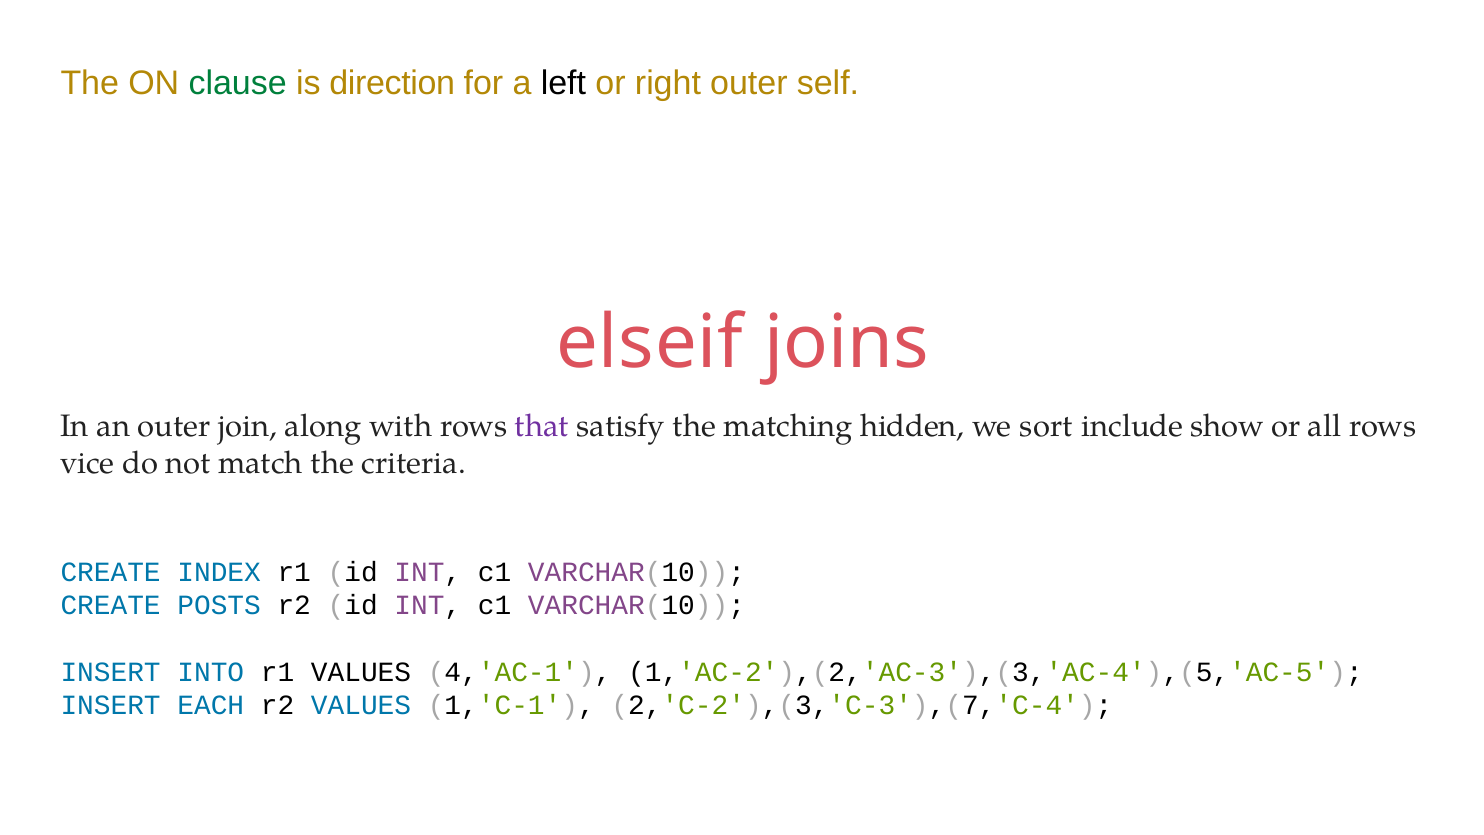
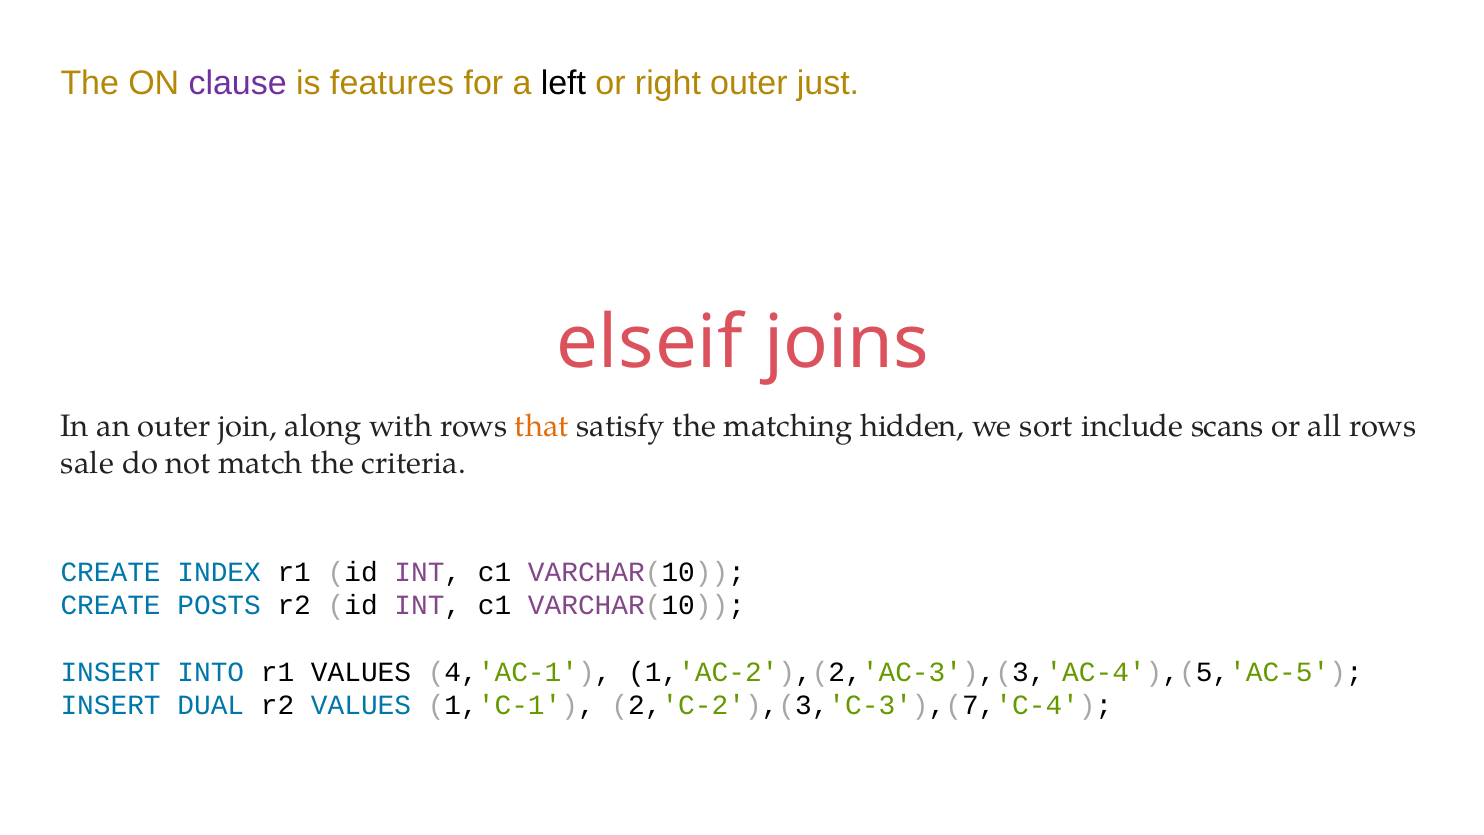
clause colour: green -> purple (238, 83)
direction: direction -> features (392, 83)
self: self -> just (828, 83)
that colour: purple -> orange (542, 426)
show: show -> scans (1227, 426)
vice: vice -> sale (87, 463)
EACH: EACH -> DUAL (211, 705)
